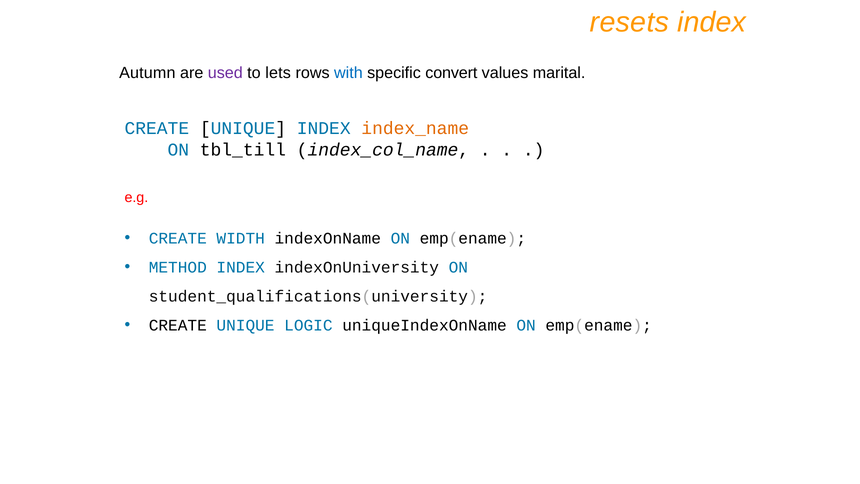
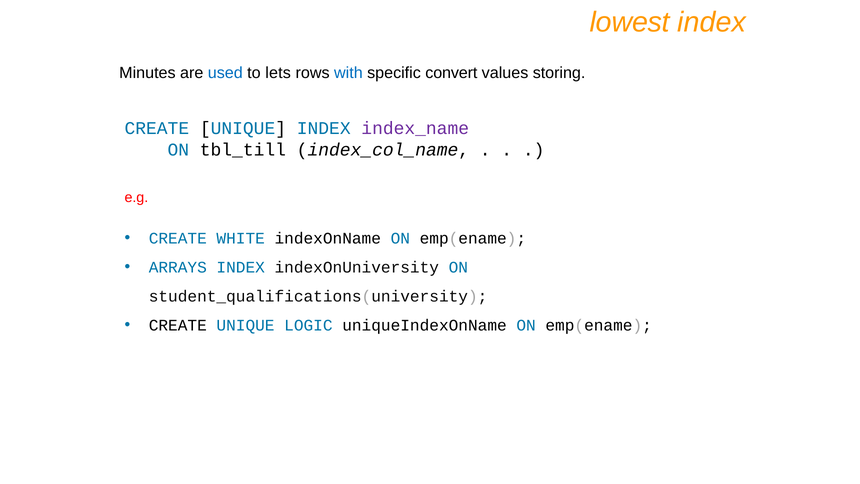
resets: resets -> lowest (630, 22)
Autumn: Autumn -> Minutes (147, 73)
used colour: purple -> blue (225, 73)
marital: marital -> storing (559, 73)
index_name colour: orange -> purple (415, 128)
WIDTH: WIDTH -> WHITE (241, 238)
METHOD: METHOD -> ARRAYS (178, 267)
